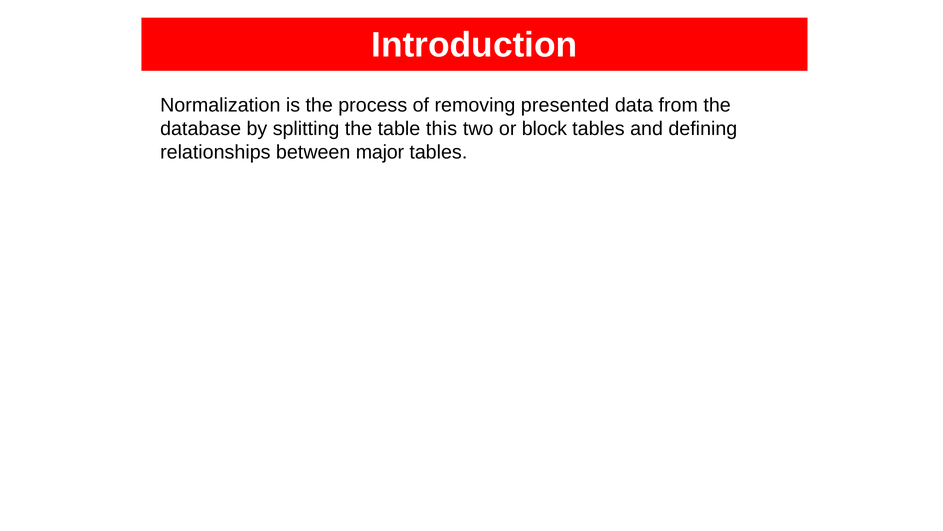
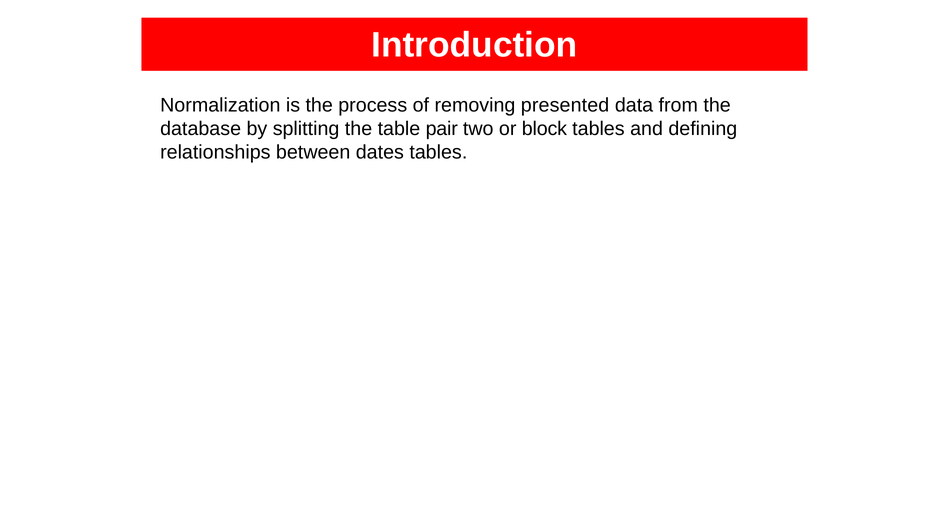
this: this -> pair (442, 129)
major: major -> dates (380, 152)
